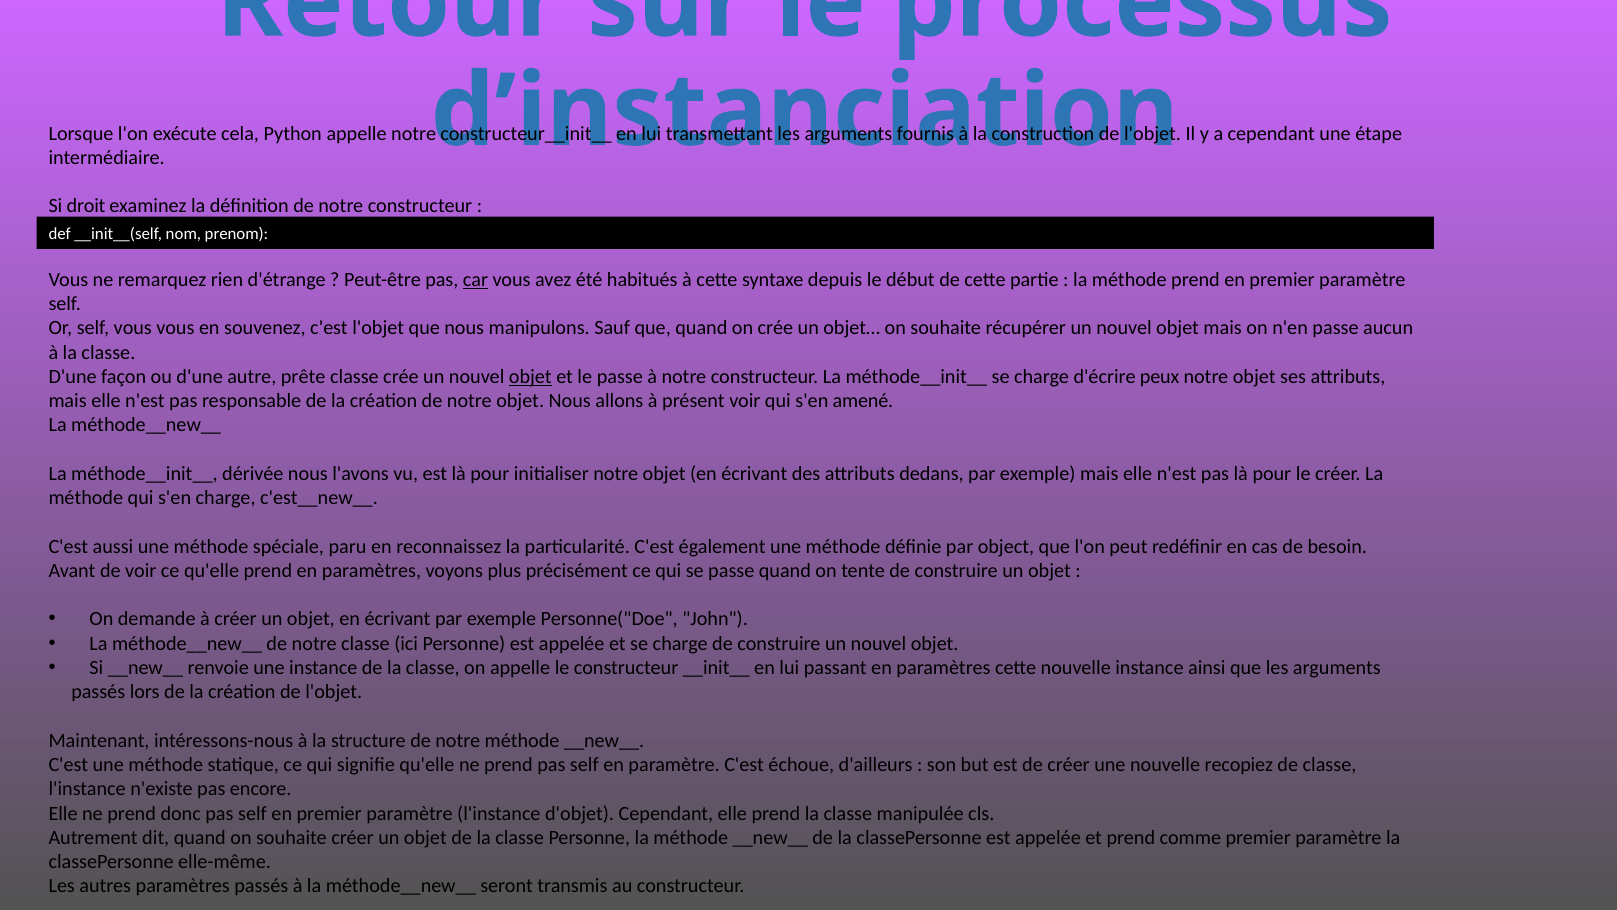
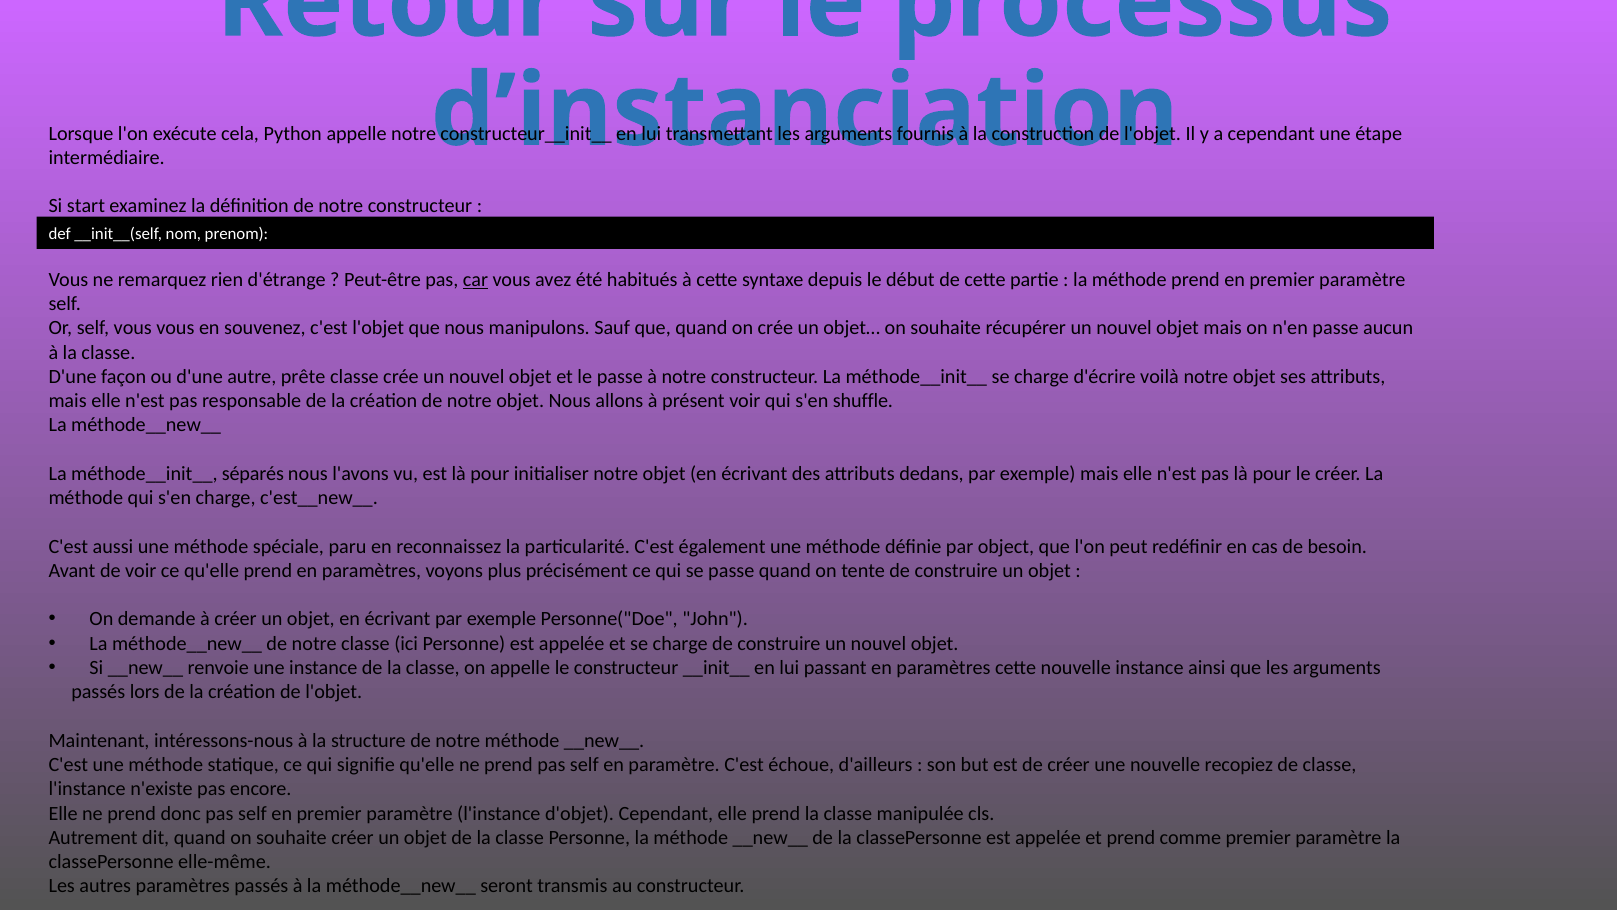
droit: droit -> start (86, 206)
objet underline: present -> none (530, 376)
peux: peux -> voilà (1160, 376)
amené: amené -> shuffle (863, 401)
dérivée: dérivée -> séparés (253, 473)
